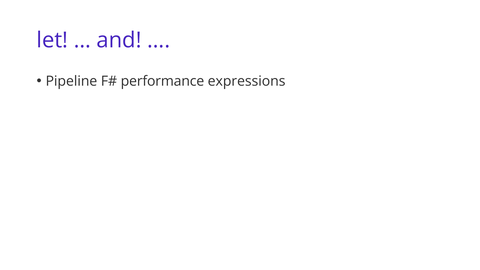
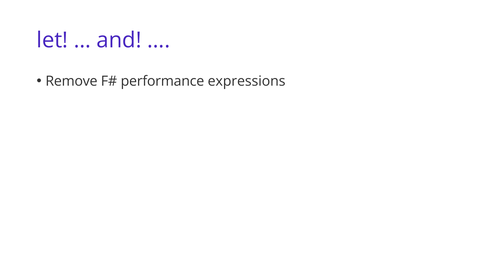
Pipeline: Pipeline -> Remove (71, 81)
